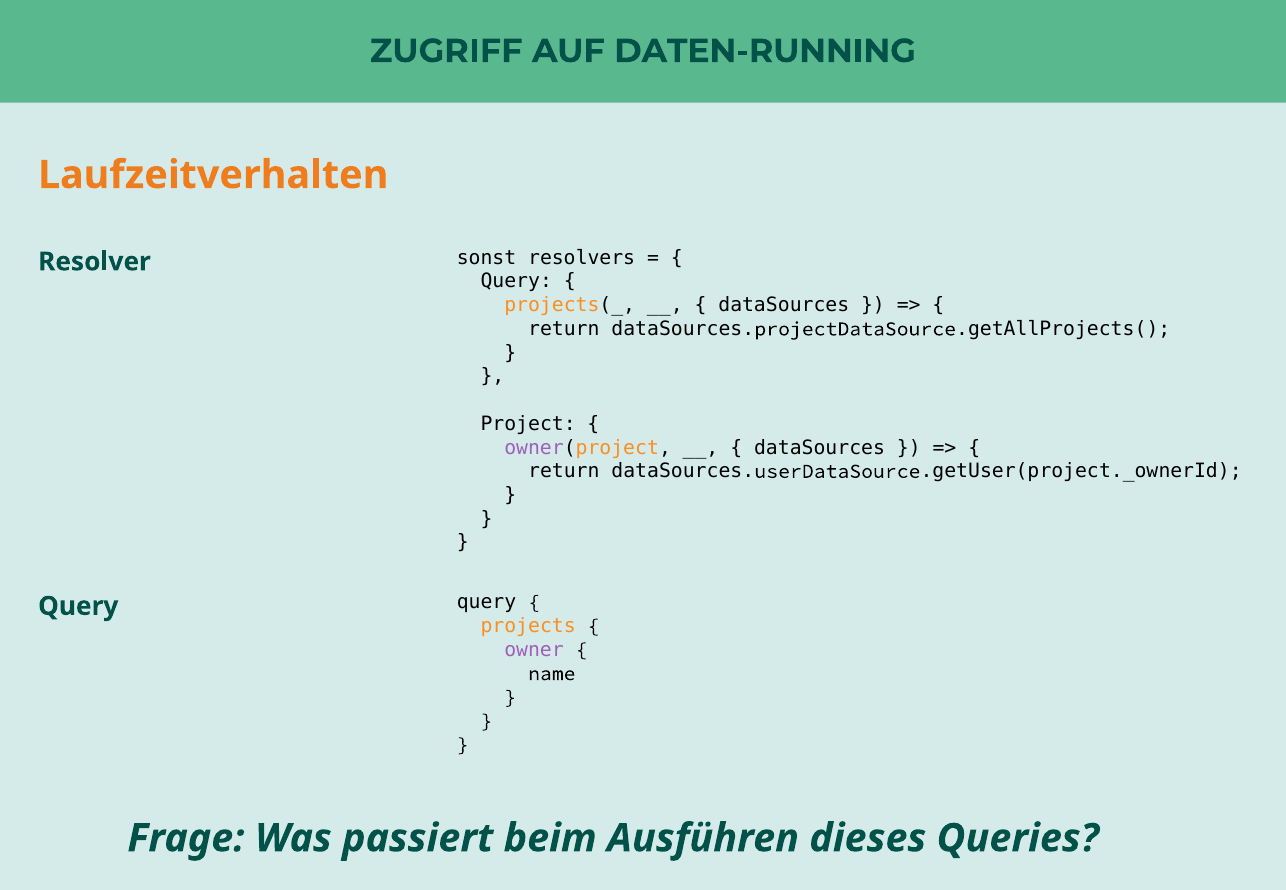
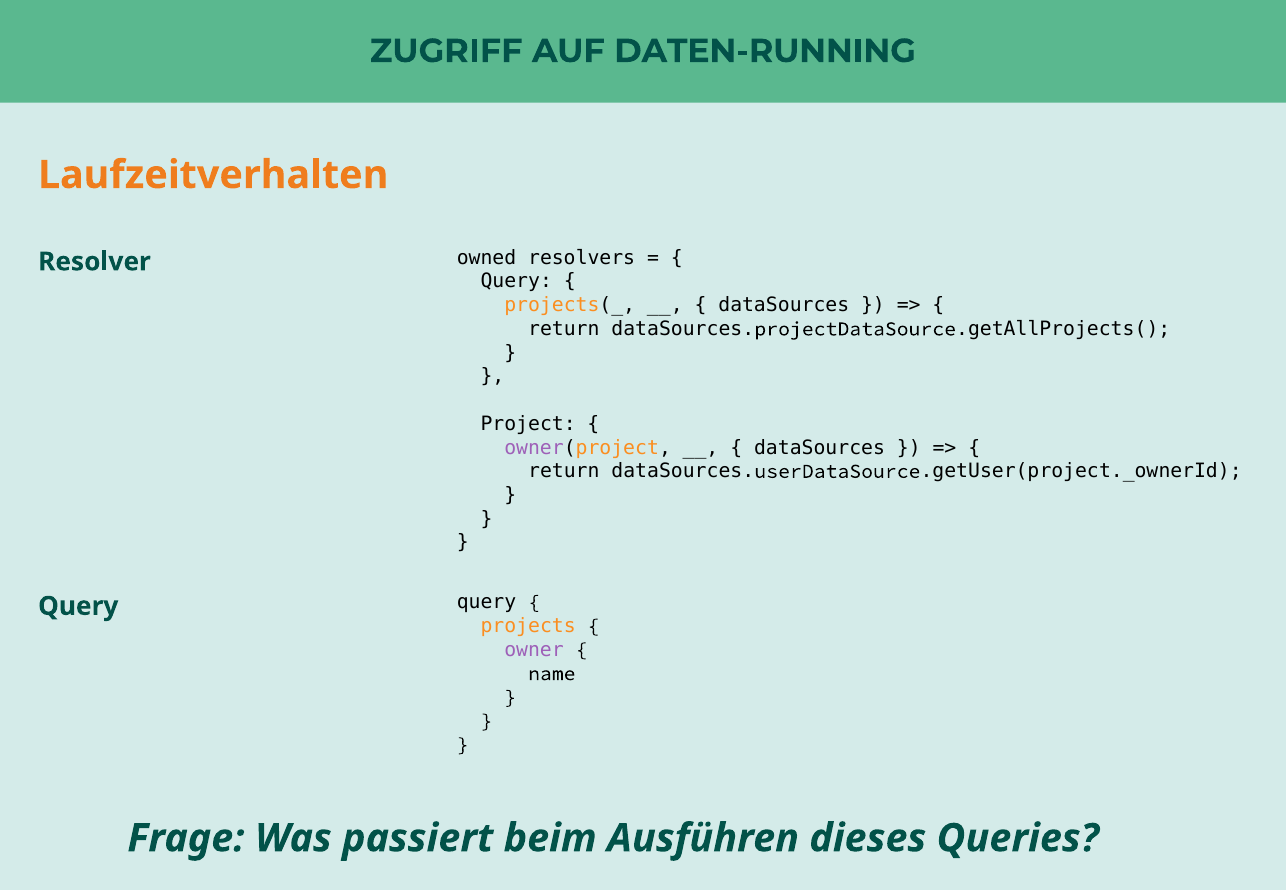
sonst: sonst -> owned (487, 258)
